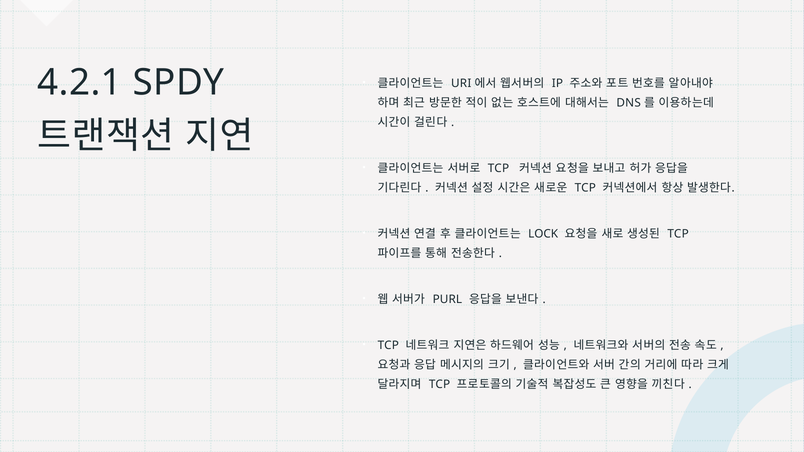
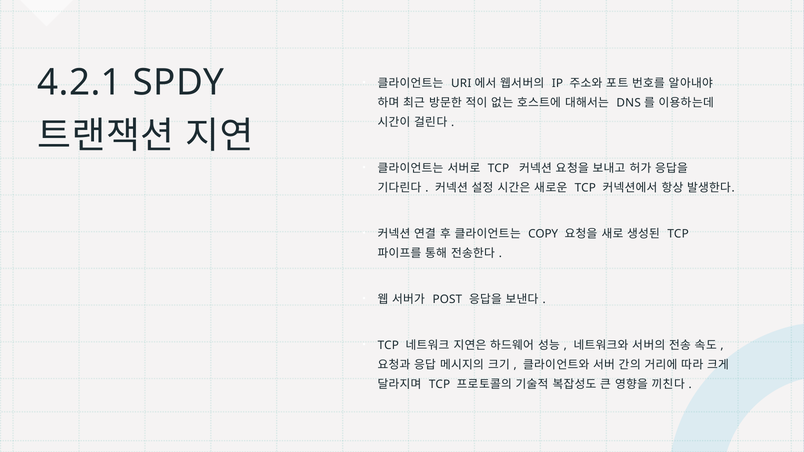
LOCK: LOCK -> COPY (543, 234)
PURL: PURL -> POST (447, 299)
